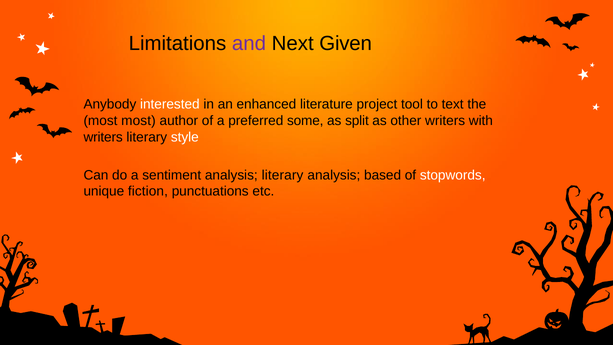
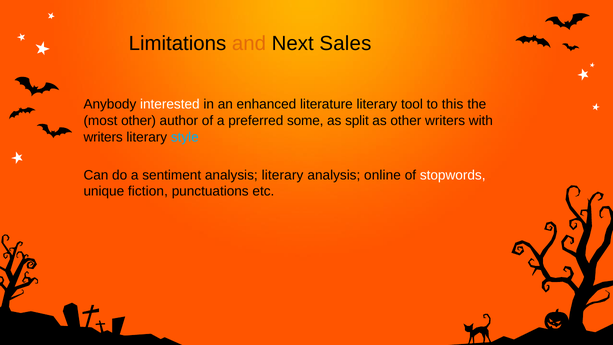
and colour: purple -> orange (249, 44)
Given: Given -> Sales (345, 44)
literature project: project -> literary (377, 104)
text: text -> this (453, 104)
most most: most -> other (139, 121)
style colour: white -> light blue (185, 137)
based: based -> online (383, 175)
